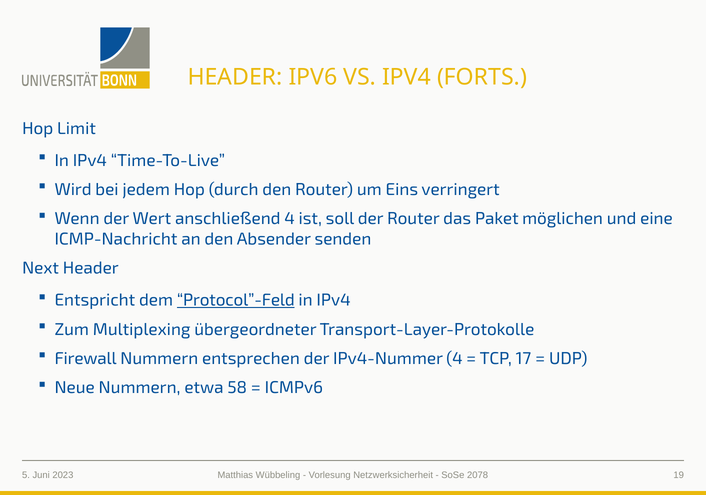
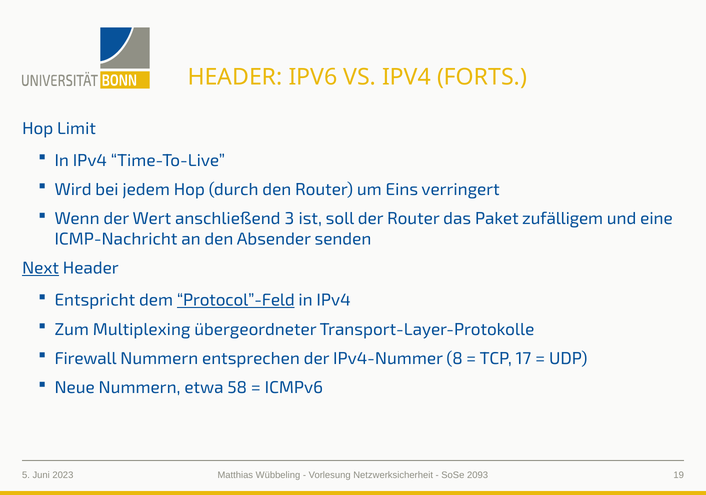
anschließend 4: 4 -> 3 (289, 219)
möglichen: möglichen -> zufälligem (563, 219)
Next underline: none -> present (41, 268)
IPv4-Nummer 4: 4 -> 8 (454, 359)
2078: 2078 -> 2093 (478, 475)
